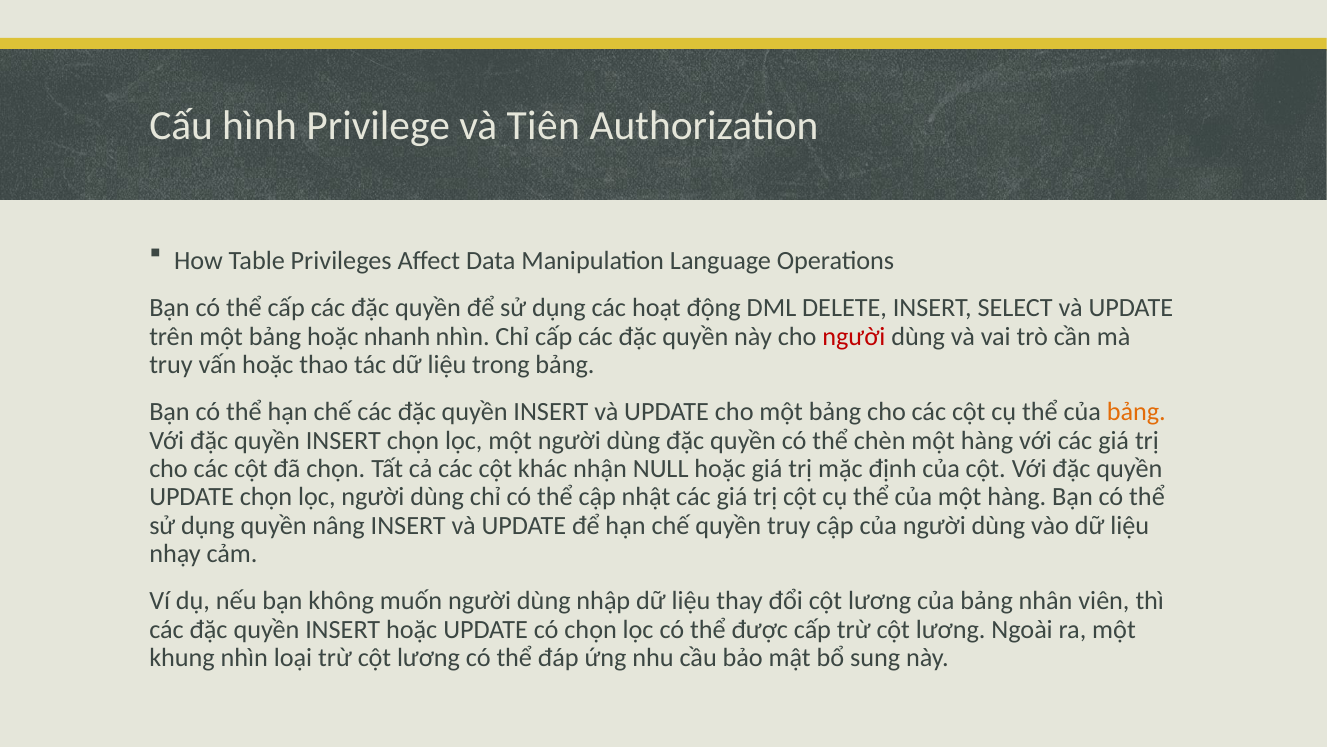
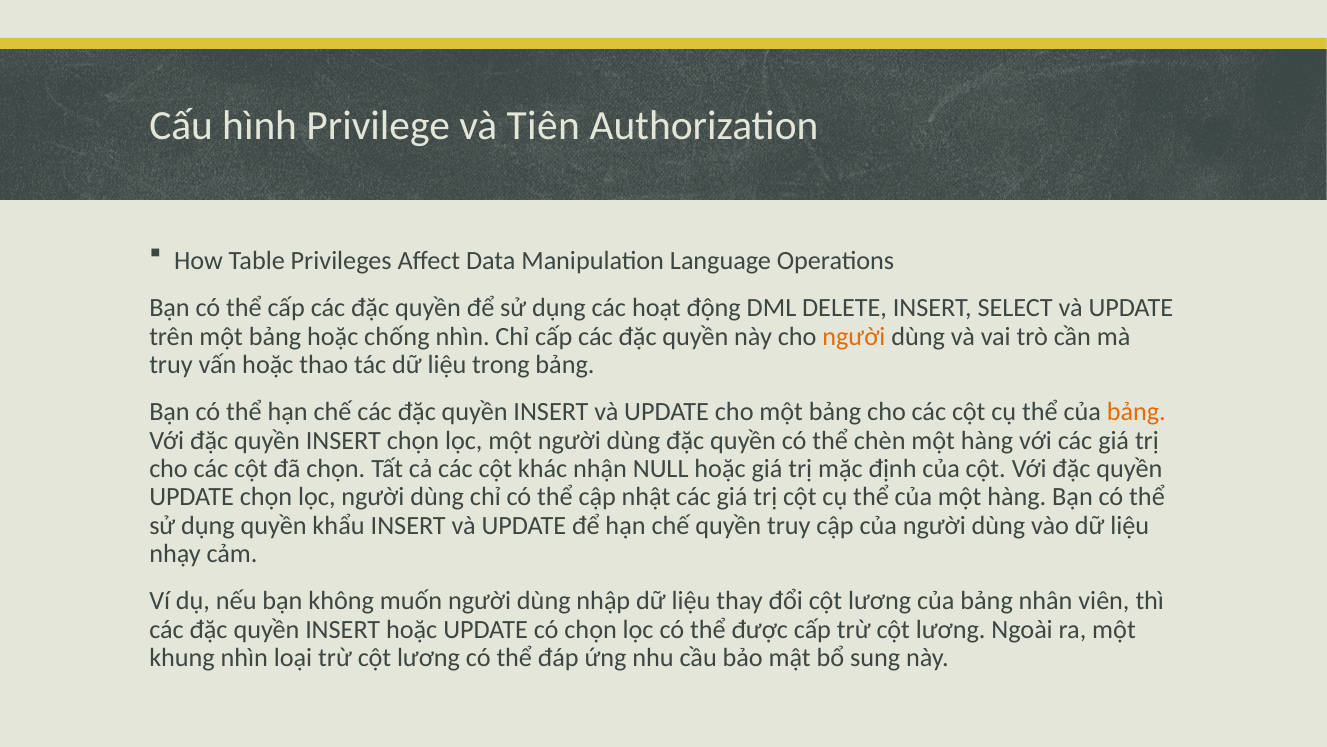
nhanh: nhanh -> chống (397, 336)
người colour: red -> orange (854, 336)
nâng: nâng -> khẩu (339, 525)
